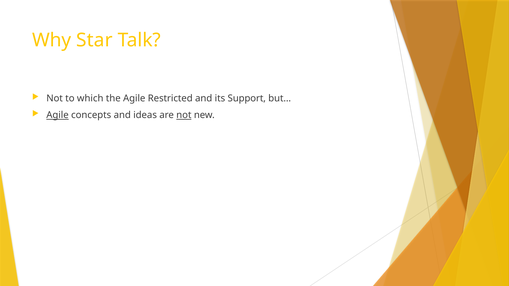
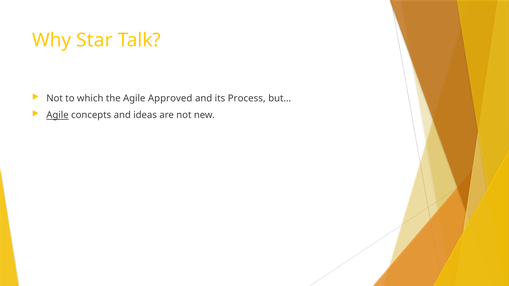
Restricted: Restricted -> Approved (170, 99)
Support: Support -> Process (247, 99)
not underline: present -> none (184, 115)
